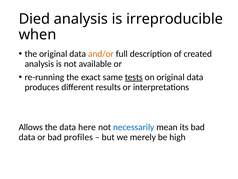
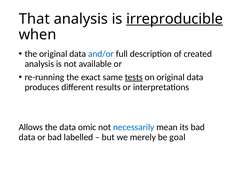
Died: Died -> That (34, 19)
irreproducible underline: none -> present (175, 19)
and/or colour: orange -> blue (101, 54)
here: here -> omic (87, 127)
profiles: profiles -> labelled (78, 137)
high: high -> goal (178, 137)
